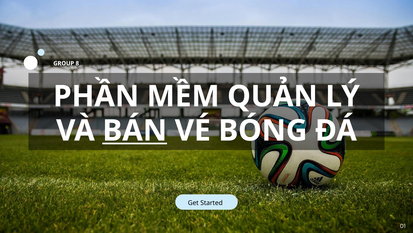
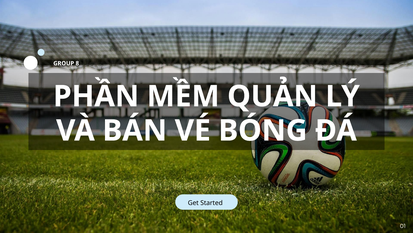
BÁN underline: present -> none (135, 130)
